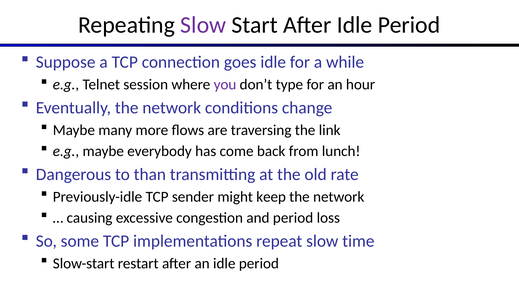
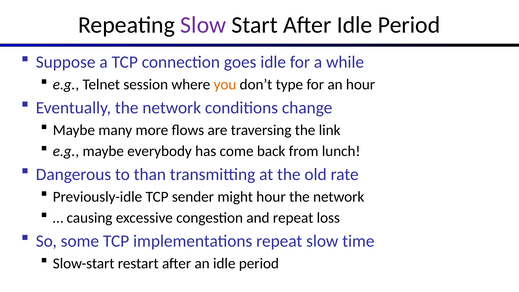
you colour: purple -> orange (225, 85)
might keep: keep -> hour (271, 197)
and period: period -> repeat (293, 218)
